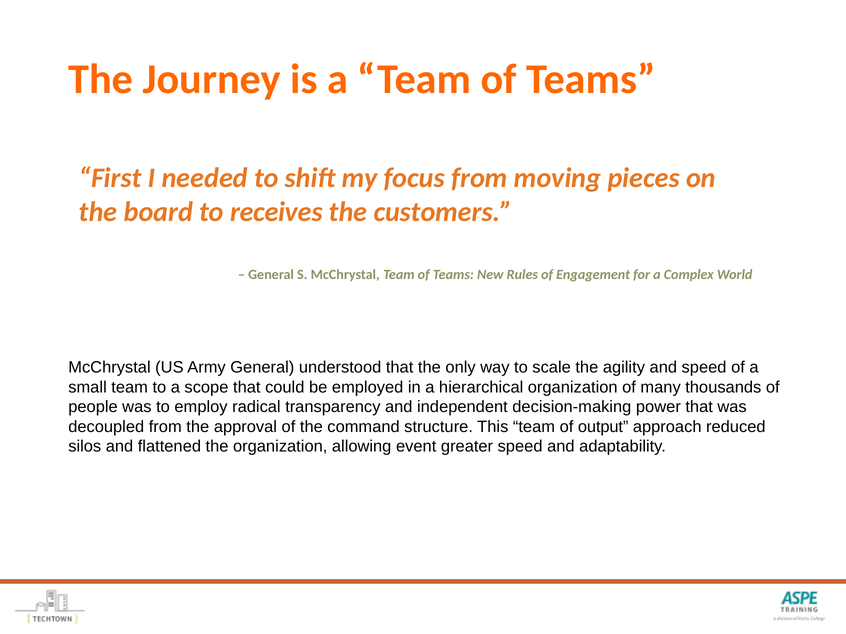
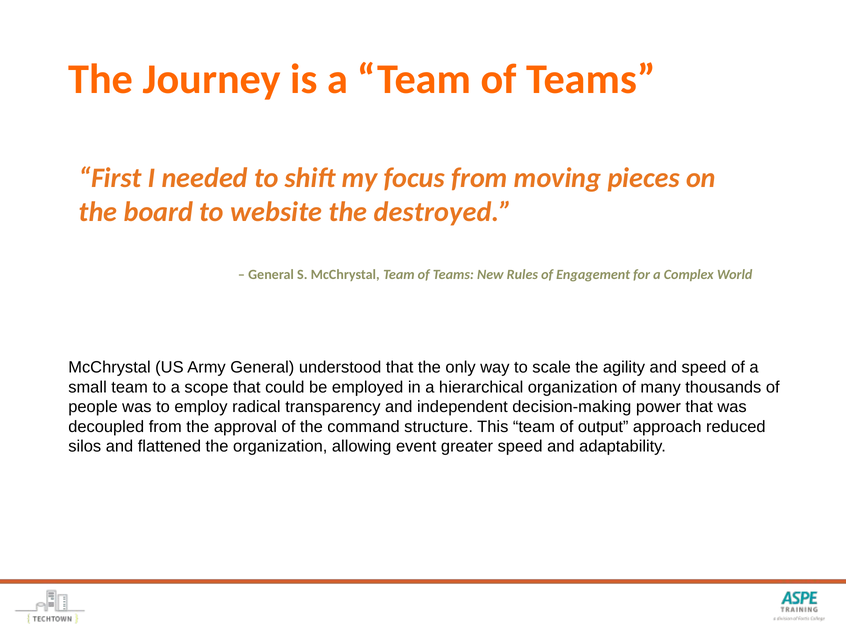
receives: receives -> website (276, 212)
customers: customers -> destroyed (443, 212)
